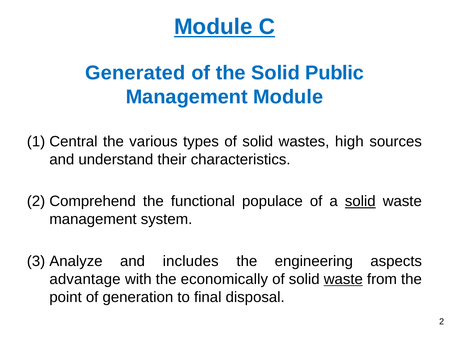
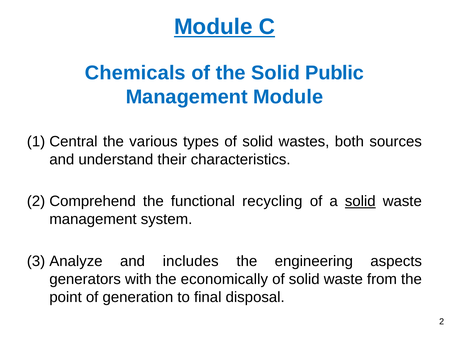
Generated: Generated -> Chemicals (135, 73)
high: high -> both (349, 141)
populace: populace -> recycling (272, 201)
advantage: advantage -> generators (85, 279)
waste underline: present -> none (343, 279)
